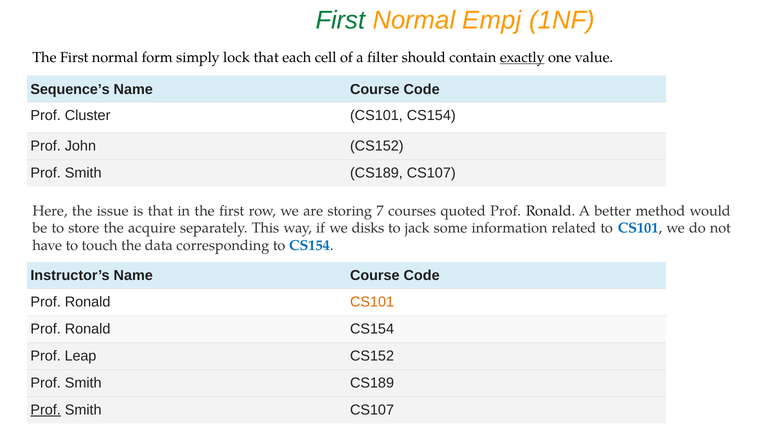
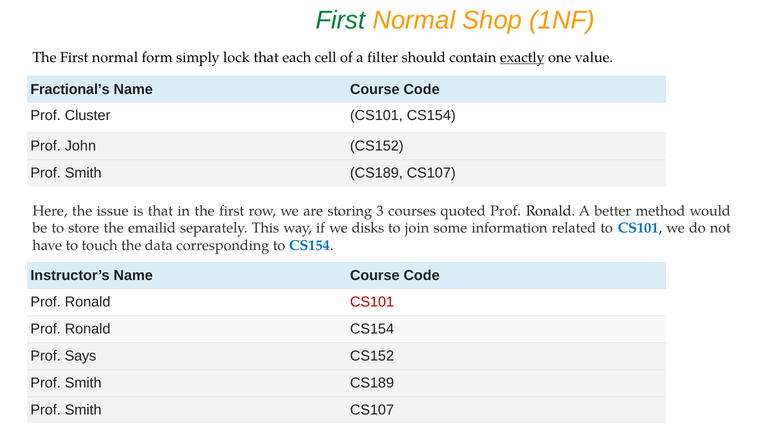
Empj: Empj -> Shop (492, 20)
Sequence’s: Sequence’s -> Fractional’s (70, 89)
7: 7 -> 3 (380, 211)
acquire: acquire -> emailid (152, 228)
jack: jack -> join (417, 228)
CS101 colour: orange -> red (372, 302)
Leap: Leap -> Says (80, 356)
Prof underline: present -> none (46, 409)
